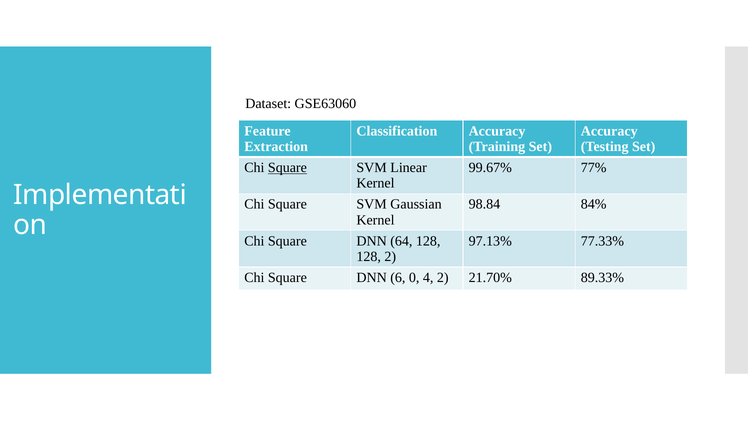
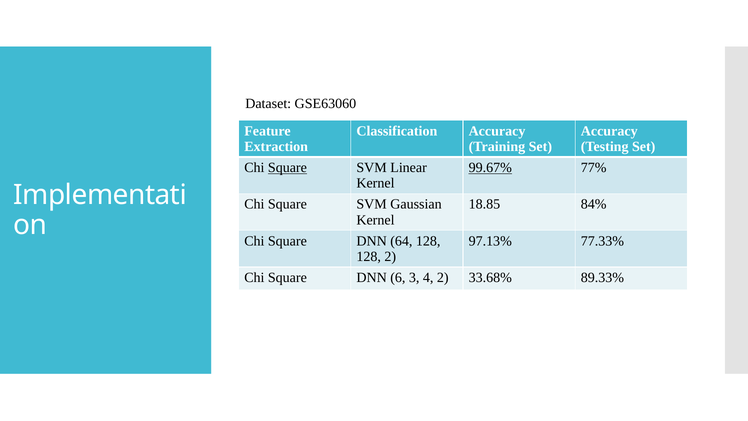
99.67% underline: none -> present (490, 168)
98.84: 98.84 -> 18.85 (484, 204)
0: 0 -> 3 (414, 278)
21.70%: 21.70% -> 33.68% (490, 278)
